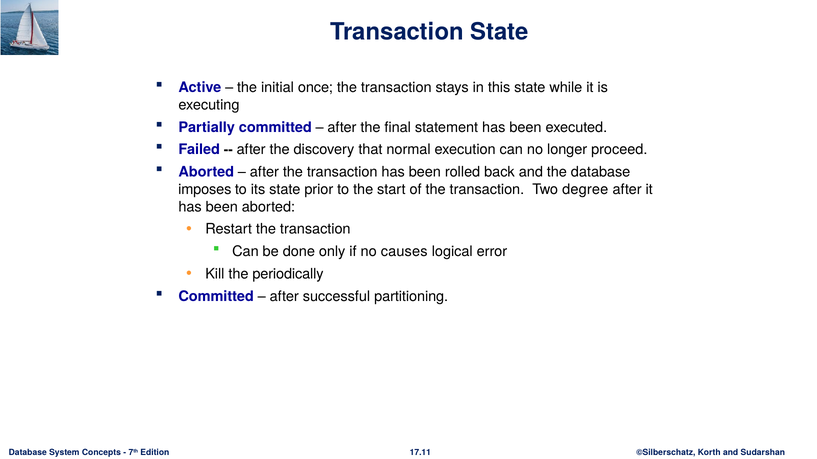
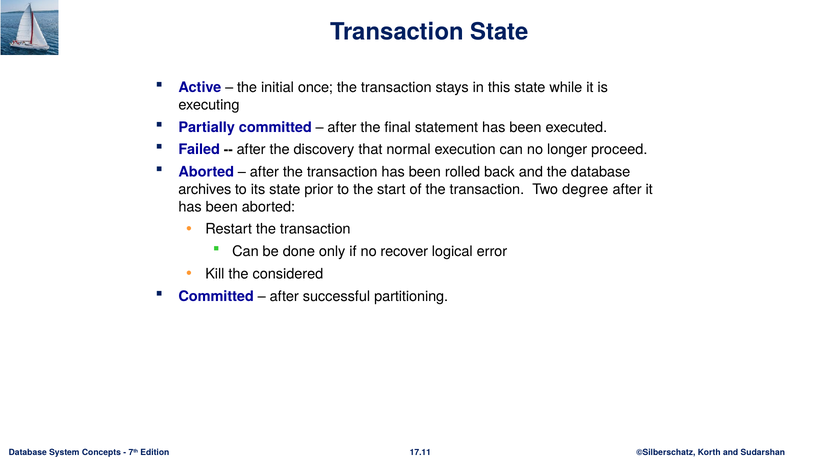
imposes: imposes -> archives (205, 190)
causes: causes -> recover (404, 252)
periodically: periodically -> considered (288, 274)
